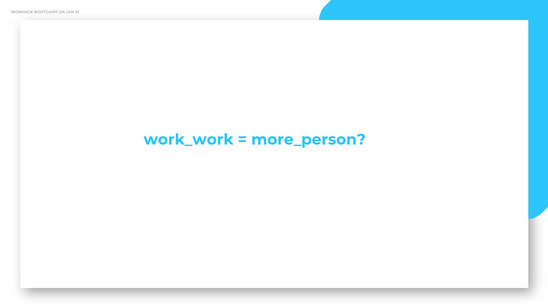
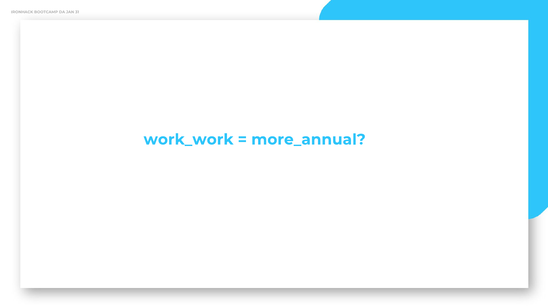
more_person: more_person -> more_annual (308, 140)
